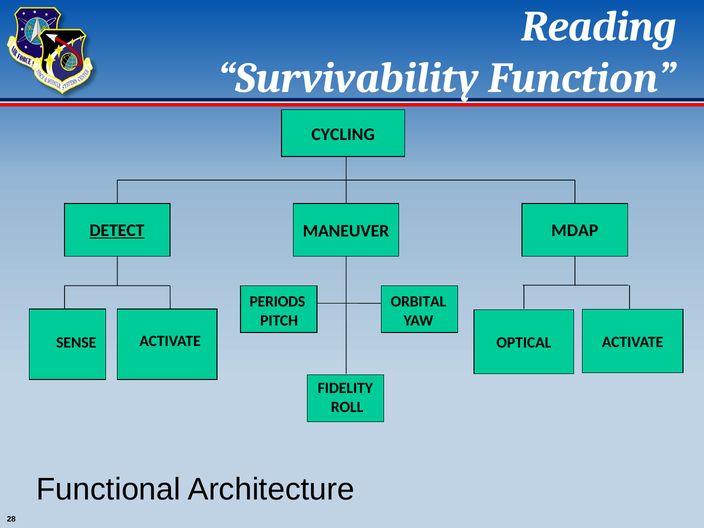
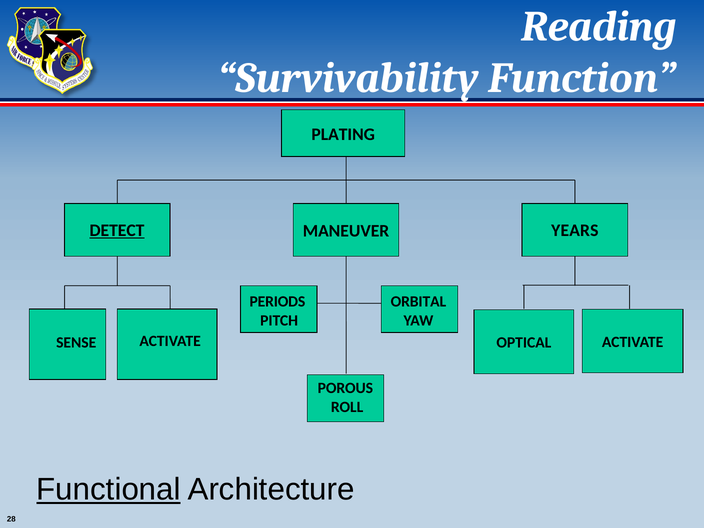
CYCLING: CYCLING -> PLATING (343, 134)
MDAP: MDAP -> YEARS (575, 231)
FIDELITY: FIDELITY -> POROUS (345, 388)
Functional underline: none -> present (109, 490)
